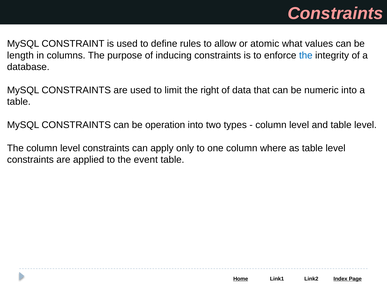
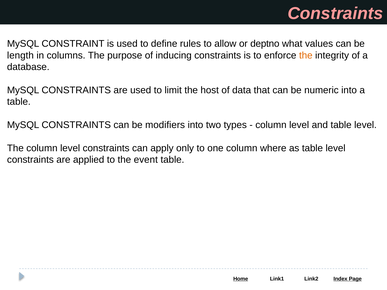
atomic: atomic -> deptno (265, 44)
the colour: blue -> orange (306, 55)
right: right -> host (210, 90)
operation: operation -> modifiers (165, 125)
